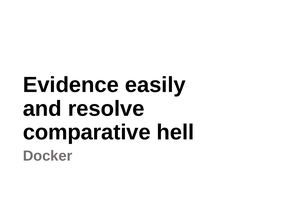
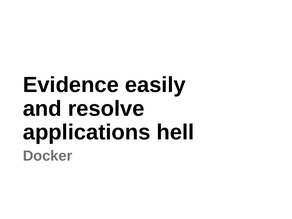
comparative: comparative -> applications (87, 132)
